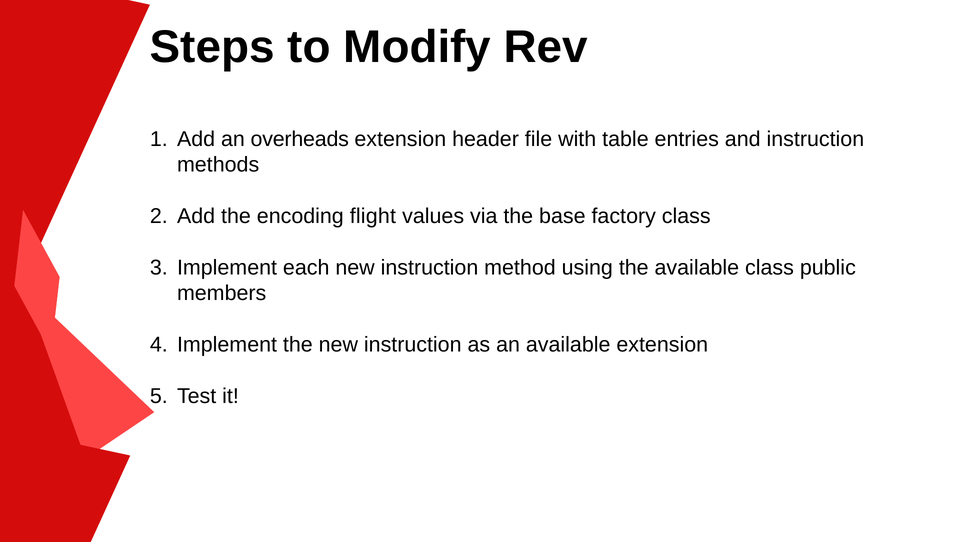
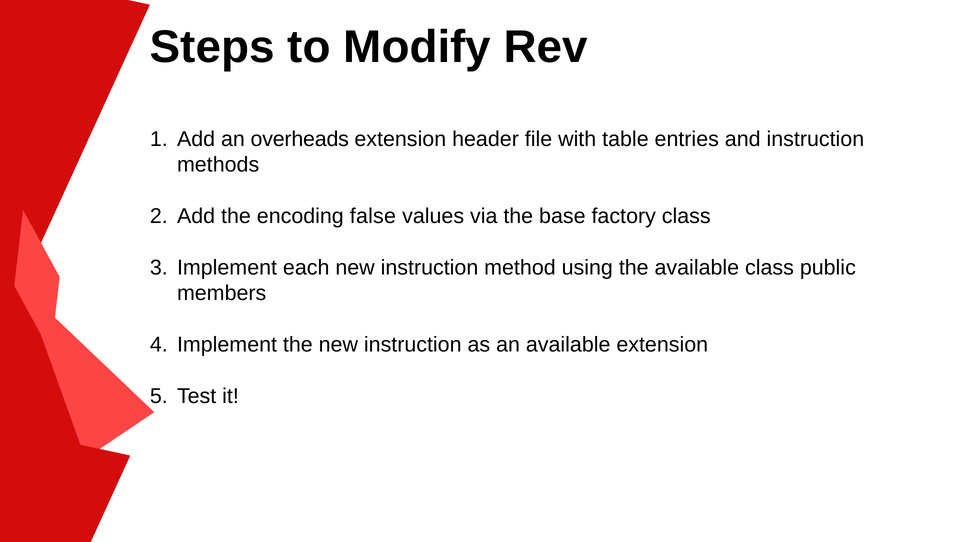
flight: flight -> false (373, 216)
